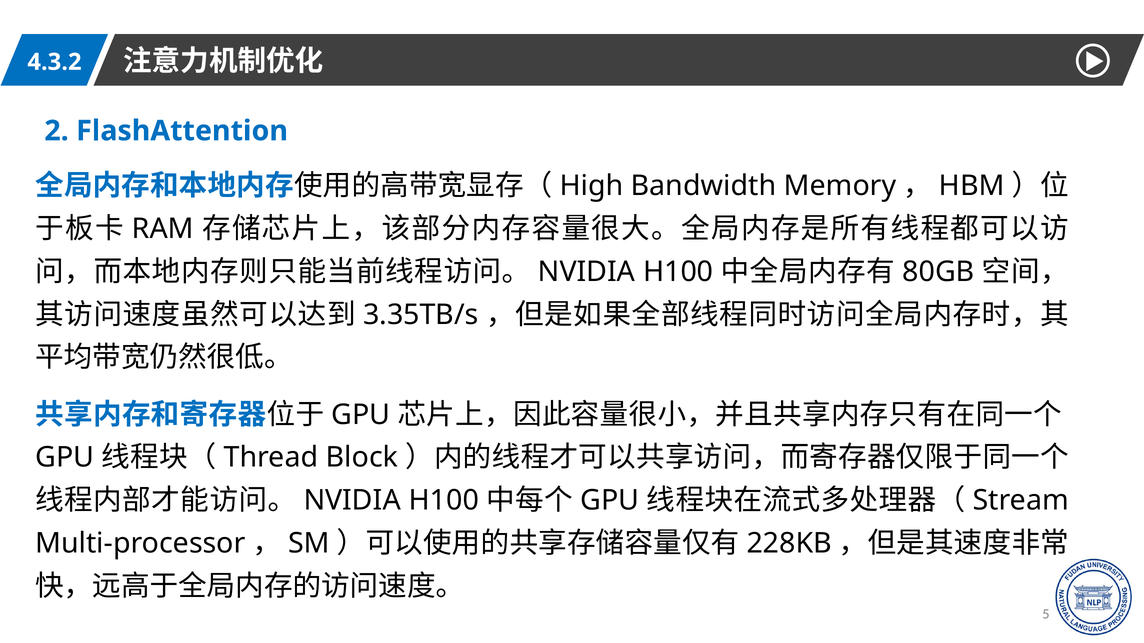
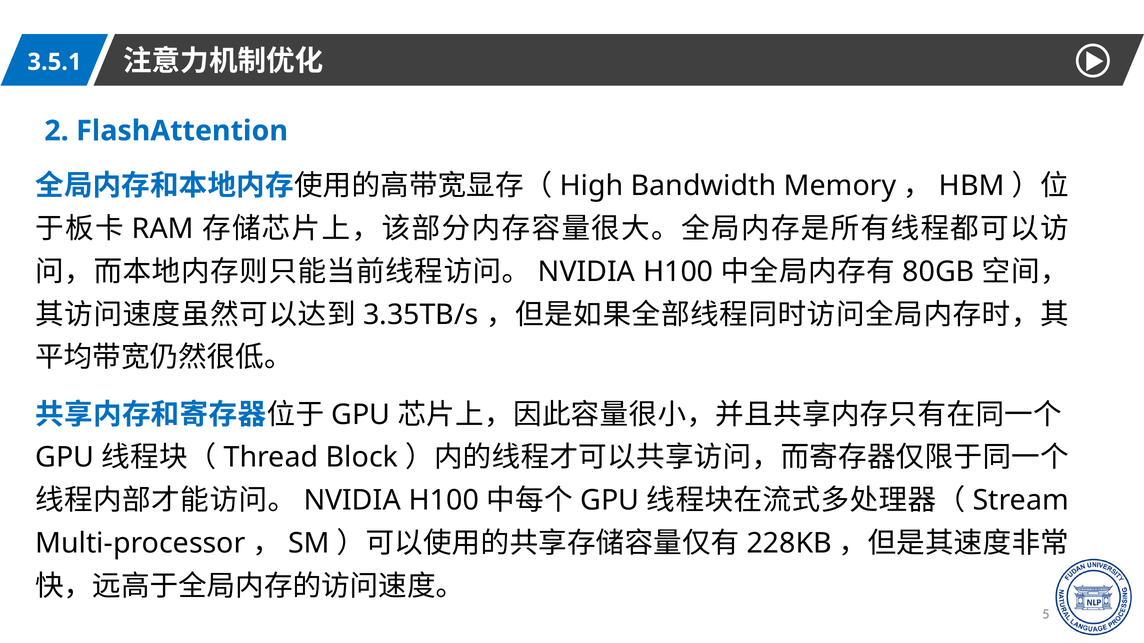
4.3.2: 4.3.2 -> 3.5.1 (54, 62)
